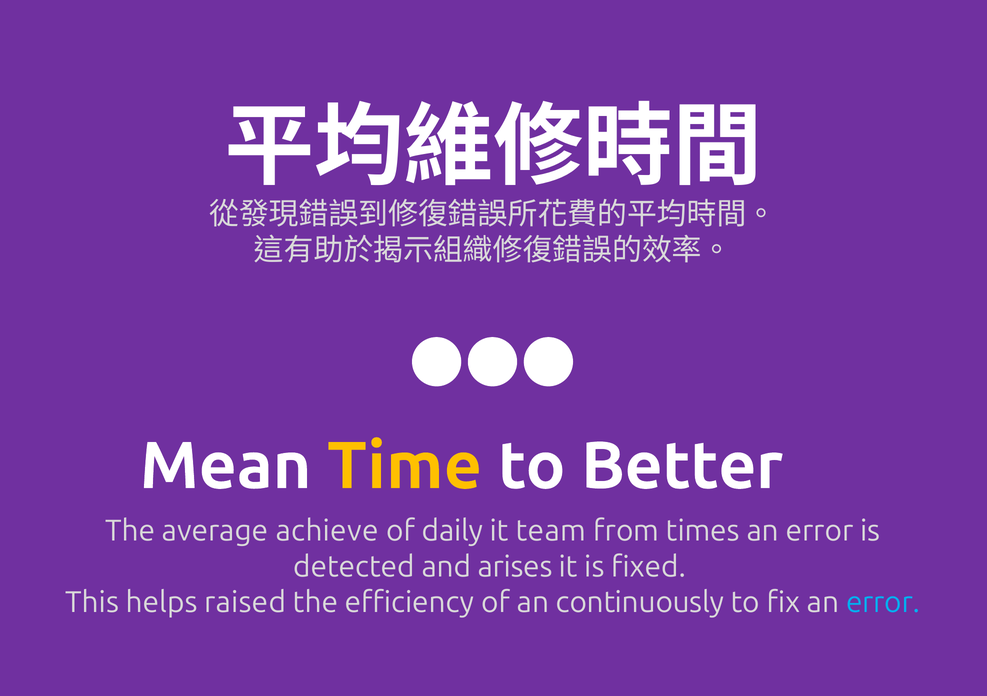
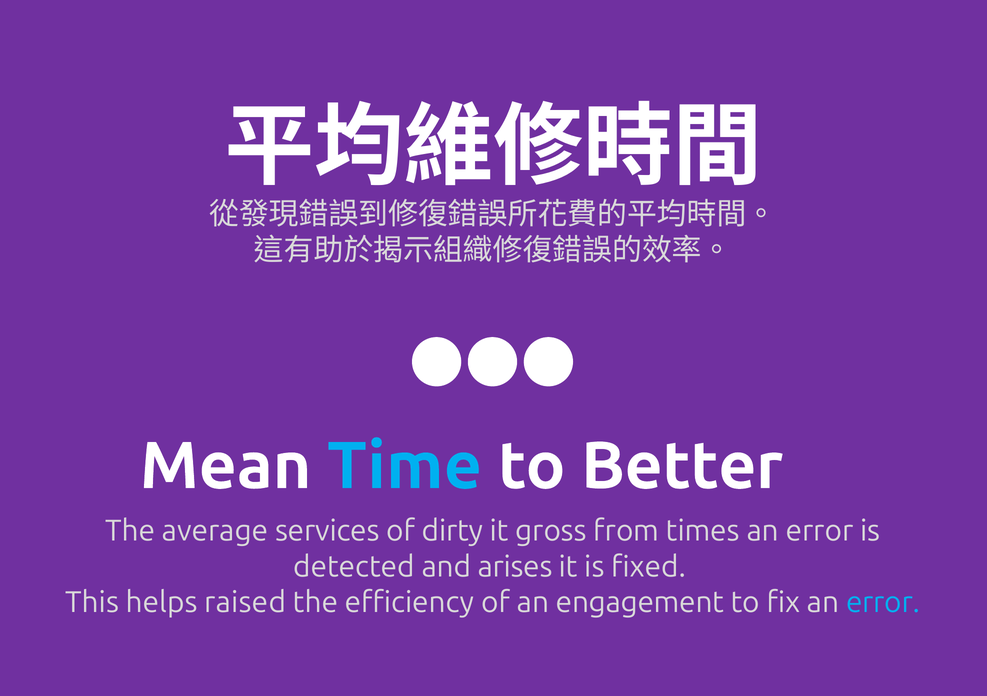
Time colour: yellow -> light blue (405, 466)
achieve: achieve -> services (327, 531)
daily: daily -> dirty (453, 531)
team: team -> gross (551, 531)
continuously: continuously -> engagement (640, 602)
